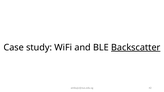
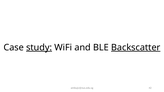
study underline: none -> present (39, 48)
